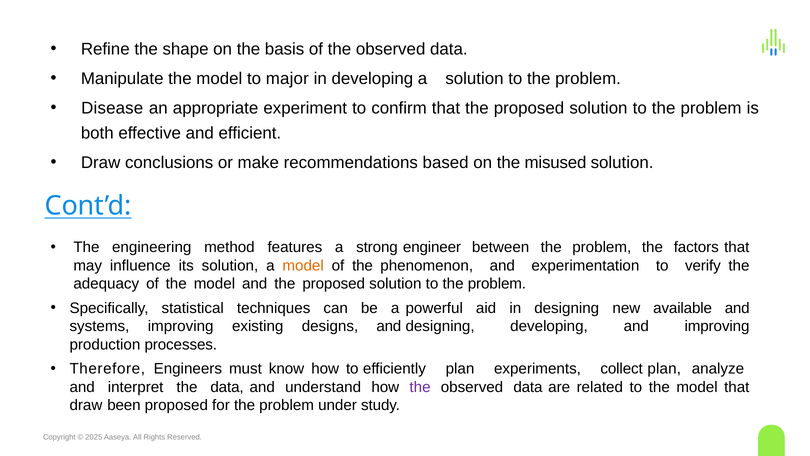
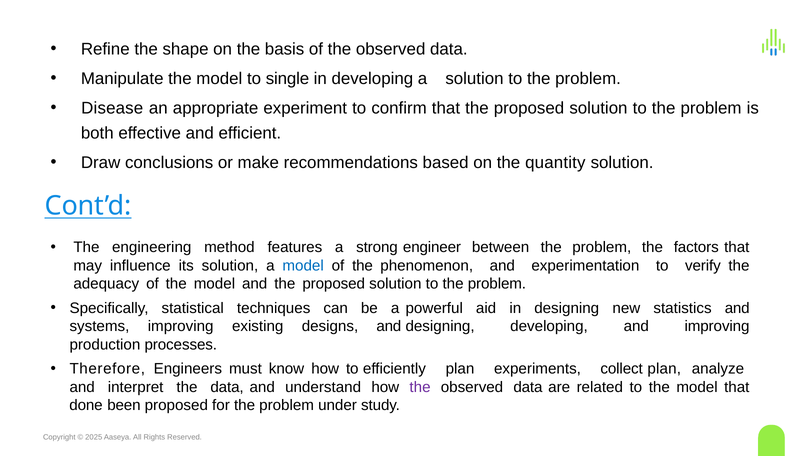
major: major -> single (287, 78)
misused: misused -> quantity (555, 163)
model colour: orange -> blue (303, 265)
available: available -> statistics (683, 308)
draw: draw -> done (86, 405)
